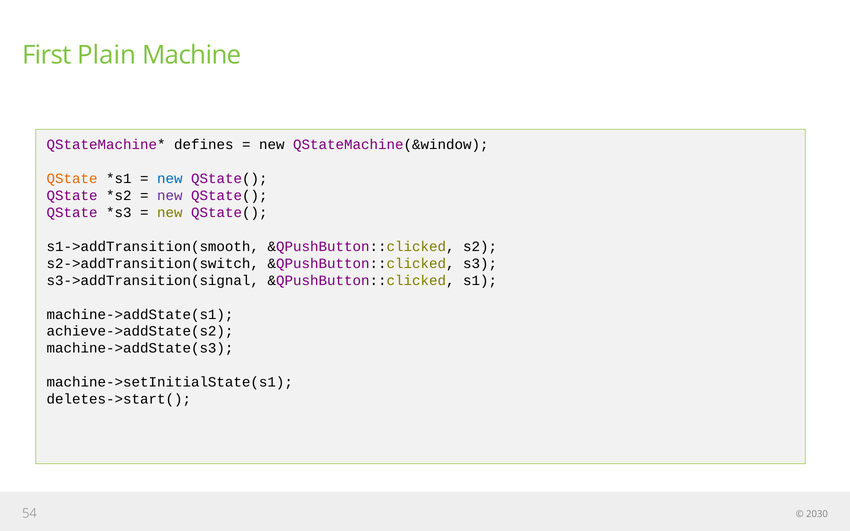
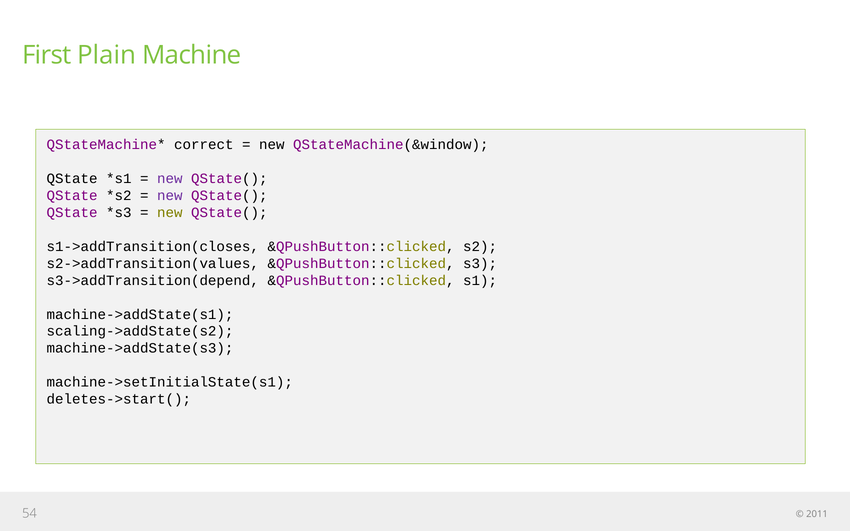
defines: defines -> correct (204, 144)
QState colour: orange -> black (72, 178)
new colour: blue -> purple (170, 178)
s1->addTransition(smooth: s1->addTransition(smooth -> s1->addTransition(closes (153, 246)
s2->addTransition(switch: s2->addTransition(switch -> s2->addTransition(values (153, 263)
s3->addTransition(signal: s3->addTransition(signal -> s3->addTransition(depend (153, 280)
achieve->addState(s2: achieve->addState(s2 -> scaling->addState(s2 (140, 331)
2030: 2030 -> 2011 (817, 514)
